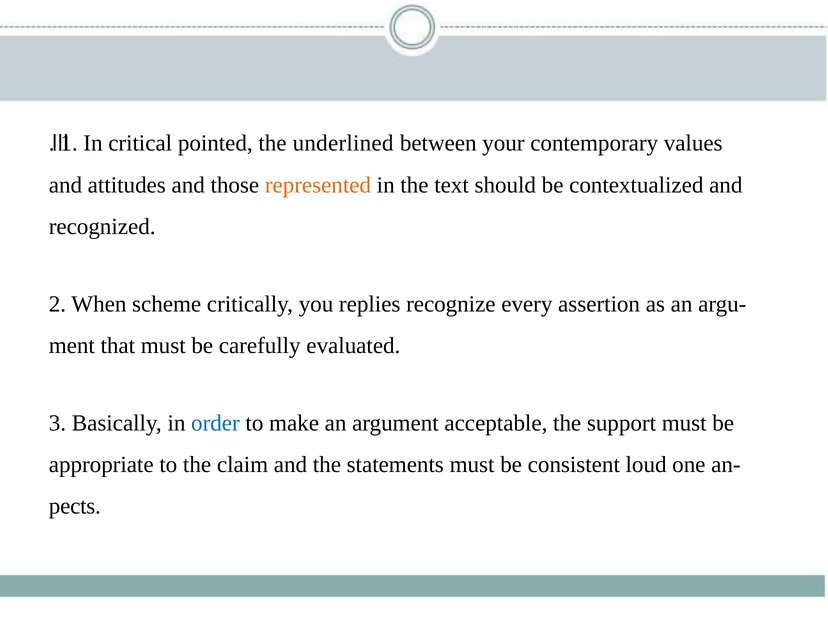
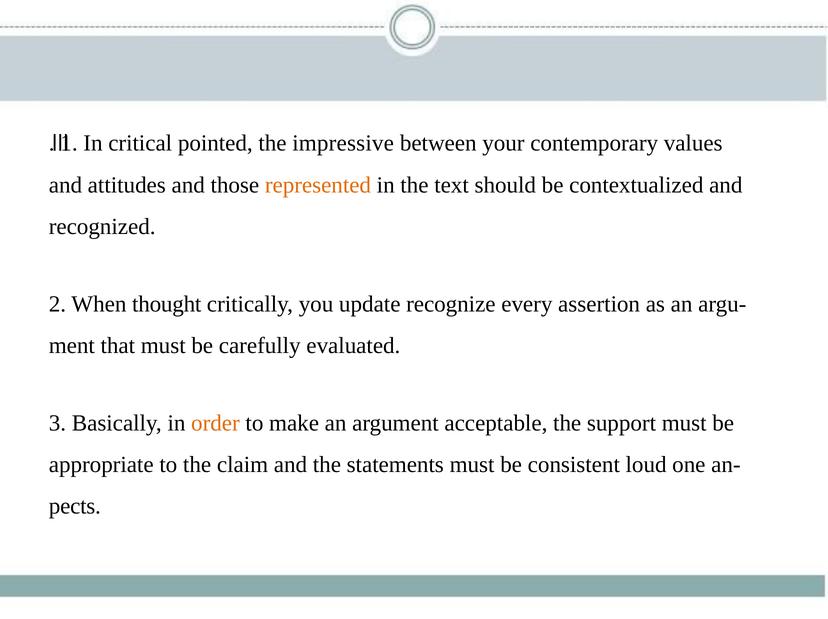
underlined: underlined -> impressive (343, 143)
scheme: scheme -> thought (167, 304)
replies: replies -> update (370, 304)
order colour: blue -> orange (215, 423)
